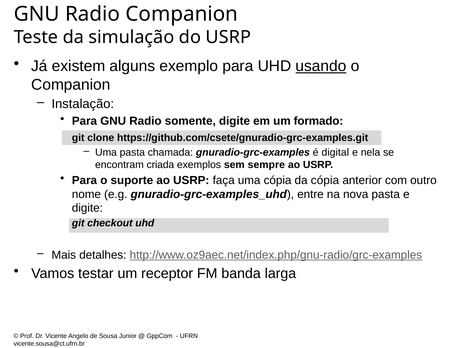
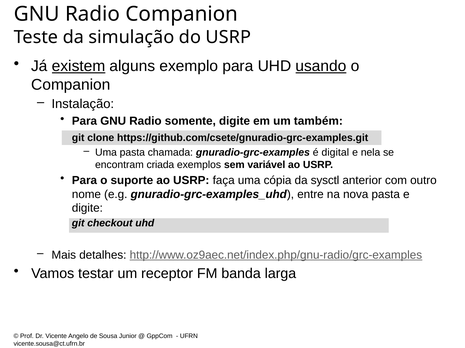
existem underline: none -> present (79, 66)
formado: formado -> também (318, 121)
sempre: sempre -> variável (266, 165)
da cópia: cópia -> sysctl (325, 181)
